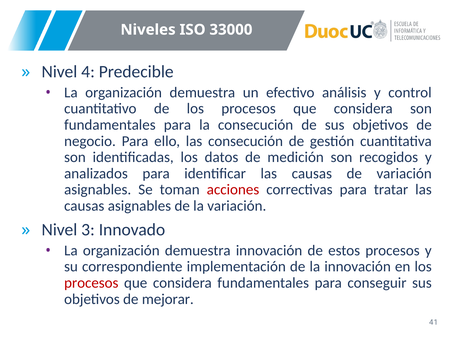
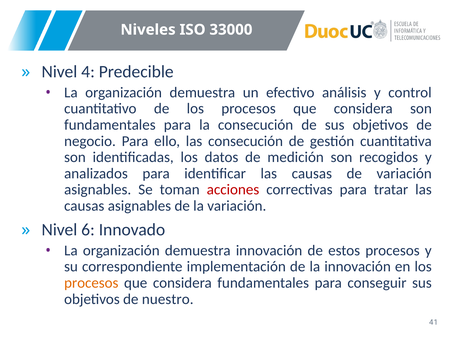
3: 3 -> 6 (88, 230)
procesos colour: red -> orange (91, 283)
mejorar: mejorar -> nuestro (168, 299)
